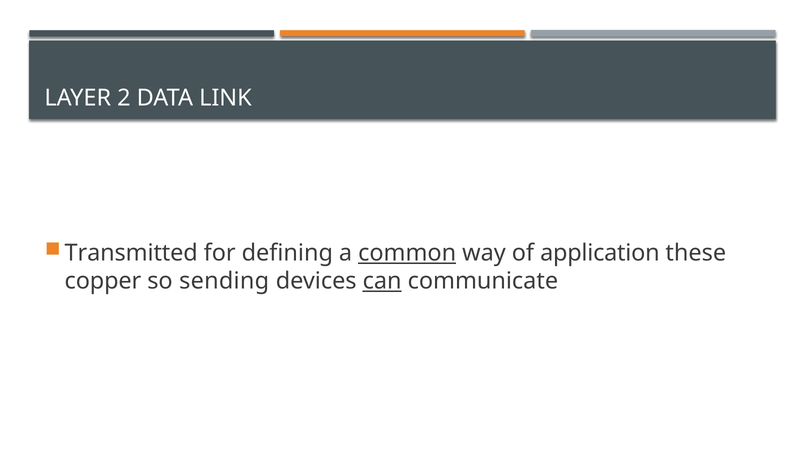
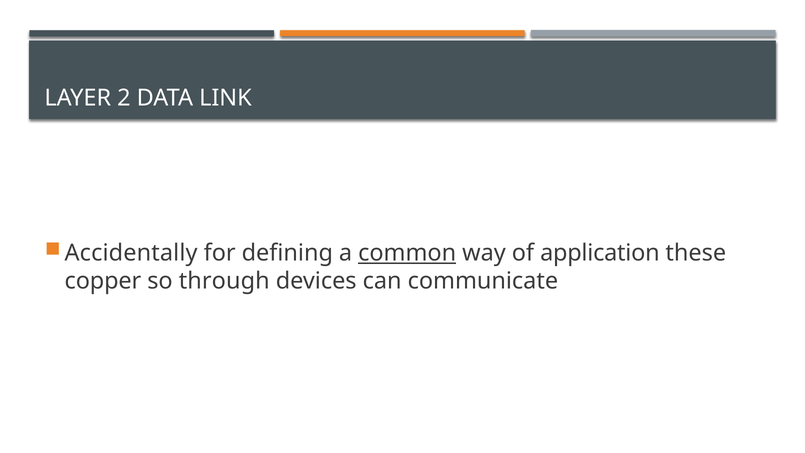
Transmitted: Transmitted -> Accidentally (131, 253)
sending: sending -> through (224, 281)
can underline: present -> none (382, 281)
